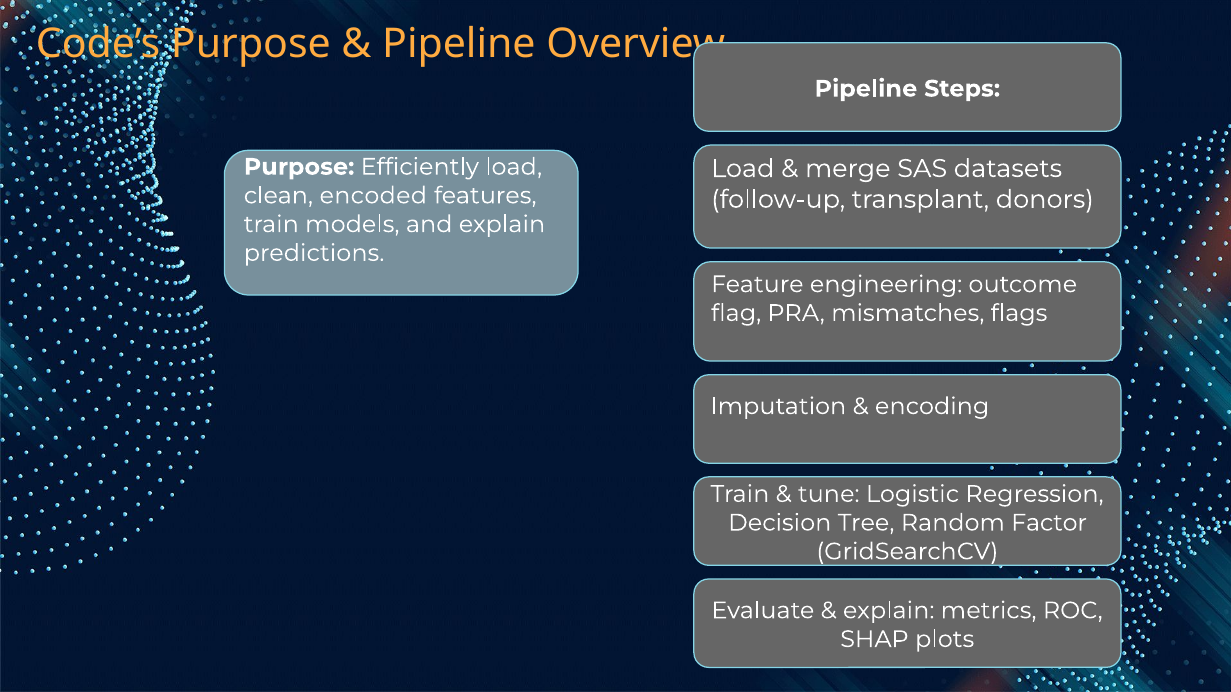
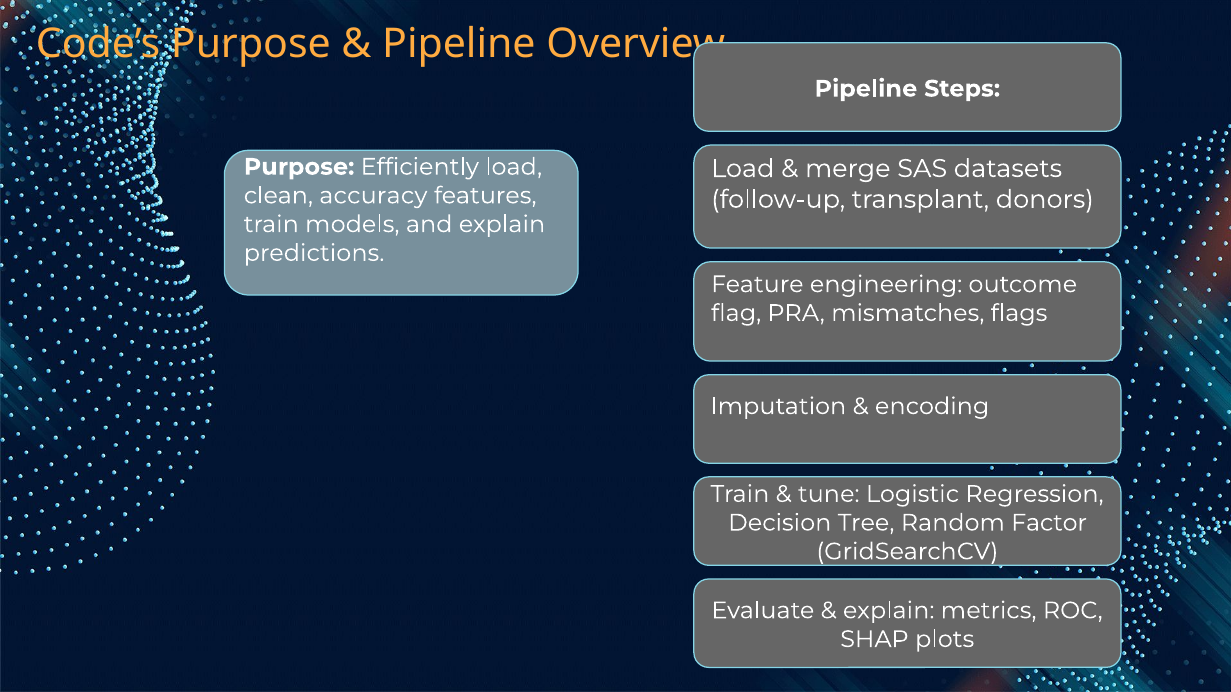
encoded: encoded -> accuracy (373, 196)
